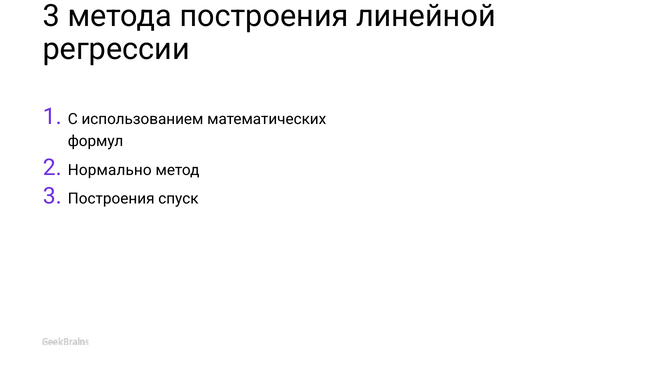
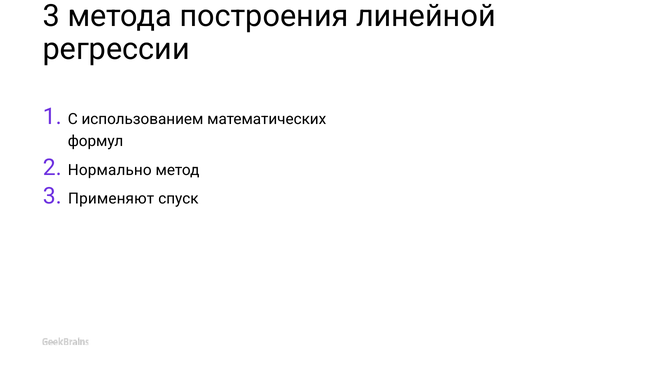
3 Построения: Построения -> Применяют (111, 199)
